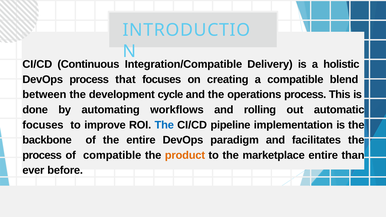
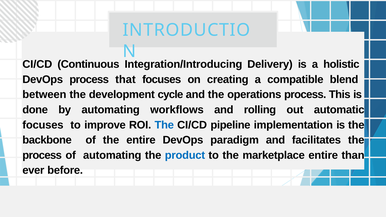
Integration/Compatible: Integration/Compatible -> Integration/Introducing (183, 64)
of compatible: compatible -> automating (112, 155)
product colour: orange -> blue (185, 155)
